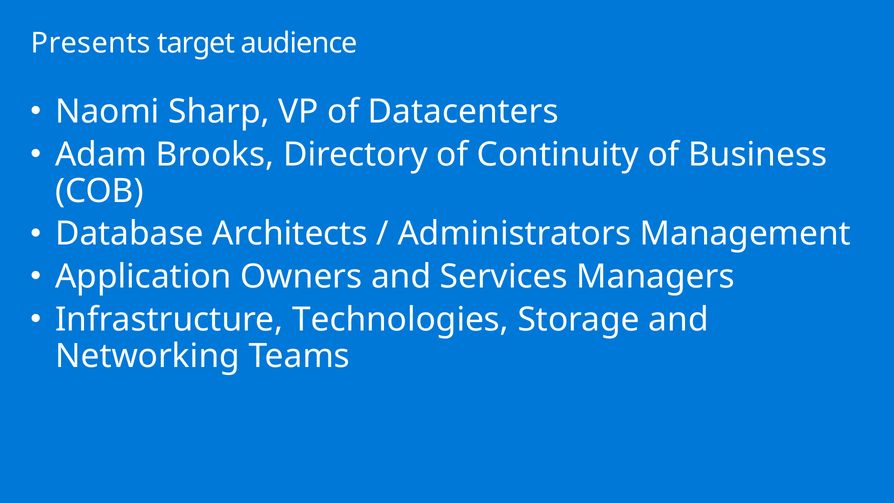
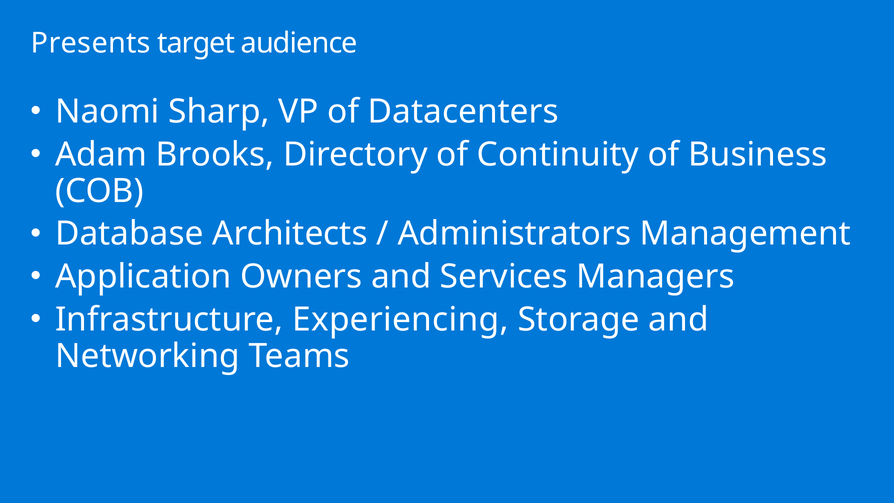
Technologies: Technologies -> Experiencing (400, 320)
